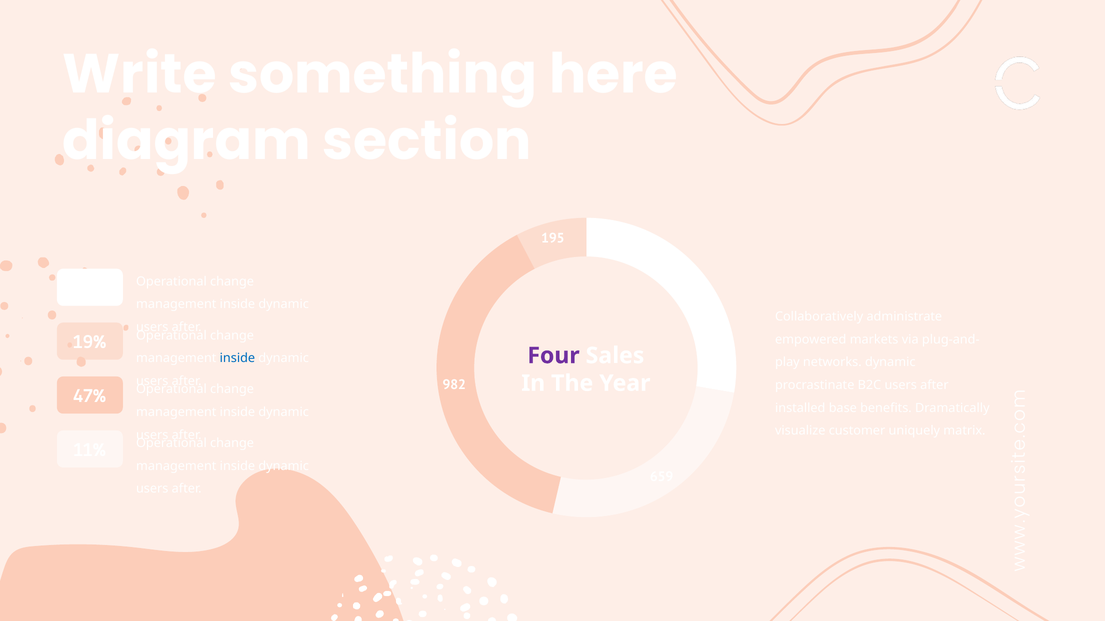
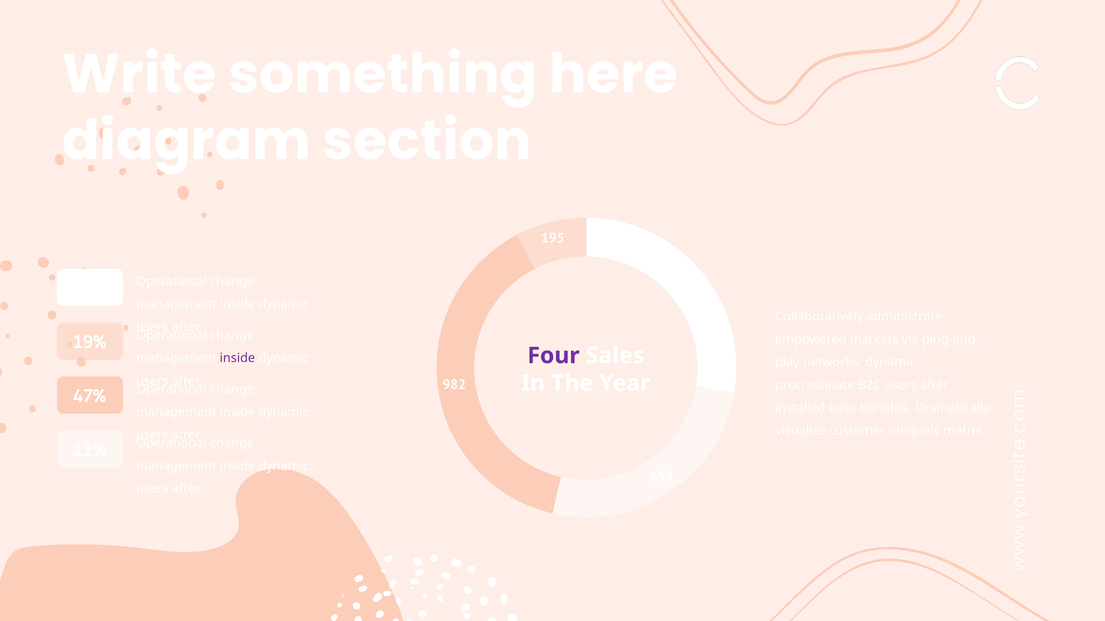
inside colour: blue -> purple (237, 358)
